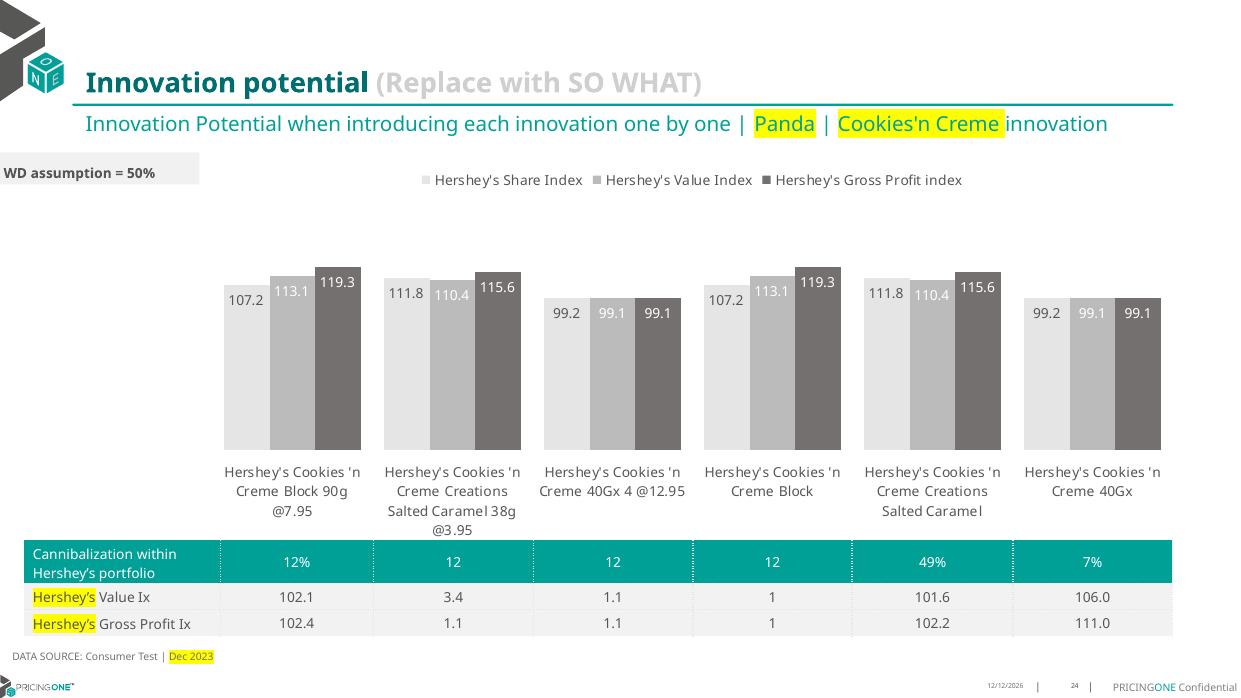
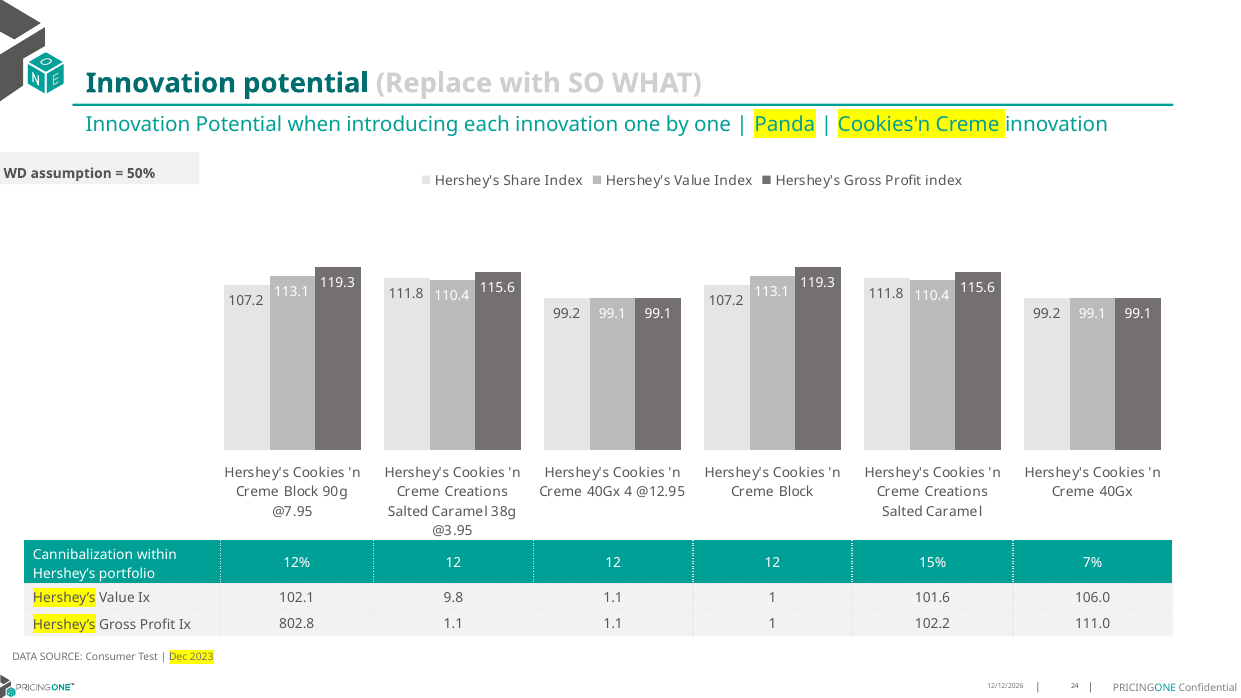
49%: 49% -> 15% (933, 563)
3.4: 3.4 -> 9.8 (453, 598)
102.4: 102.4 -> 802.8 (297, 624)
